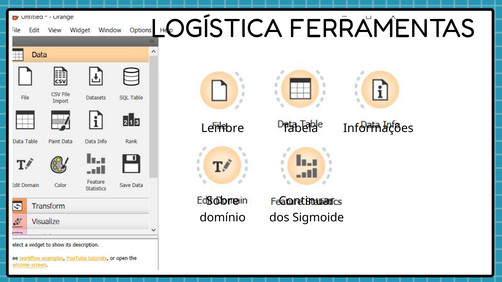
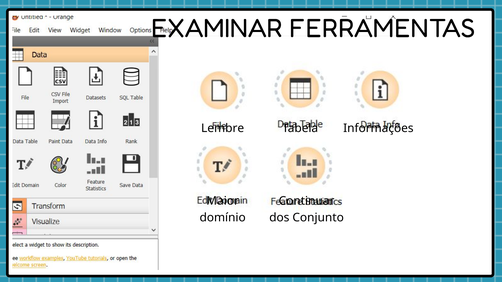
LOGÍSTICA: LOGÍSTICA -> EXAMINAR (217, 28)
Sobre: Sobre -> Maior (223, 201)
Sigmoide: Sigmoide -> Conjunto (318, 218)
